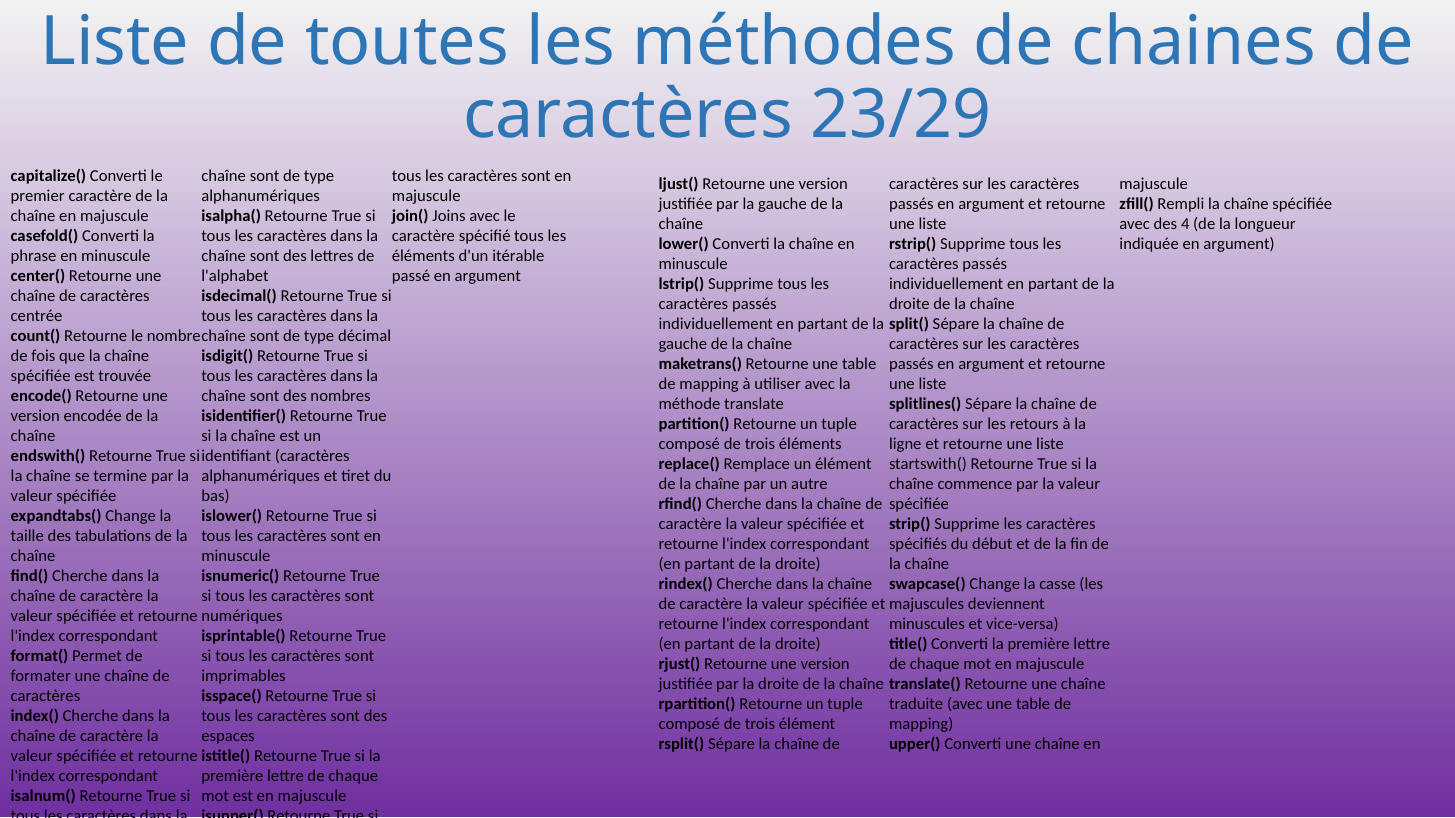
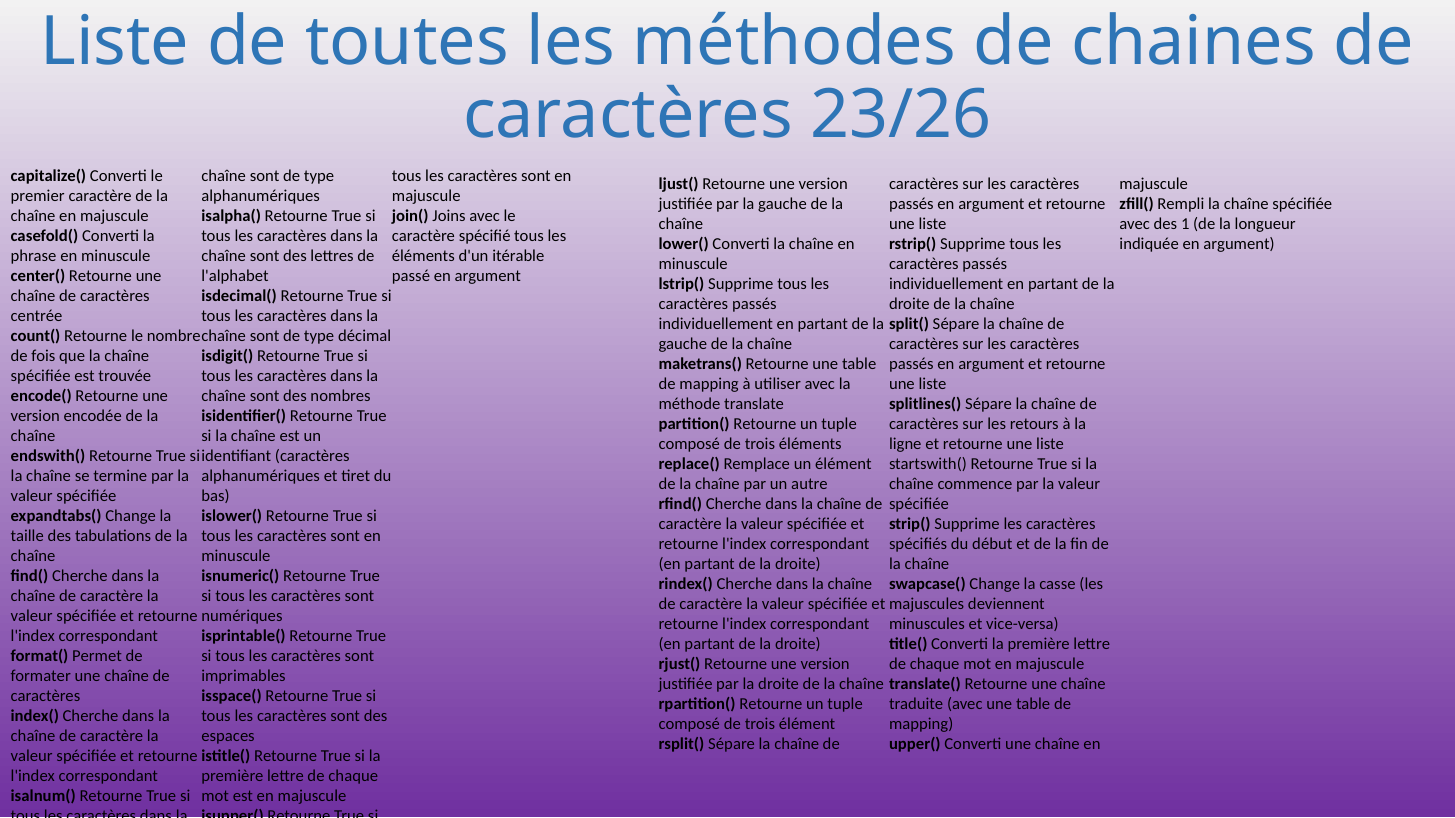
23/29: 23/29 -> 23/26 (901, 116)
4: 4 -> 1 (1185, 224)
